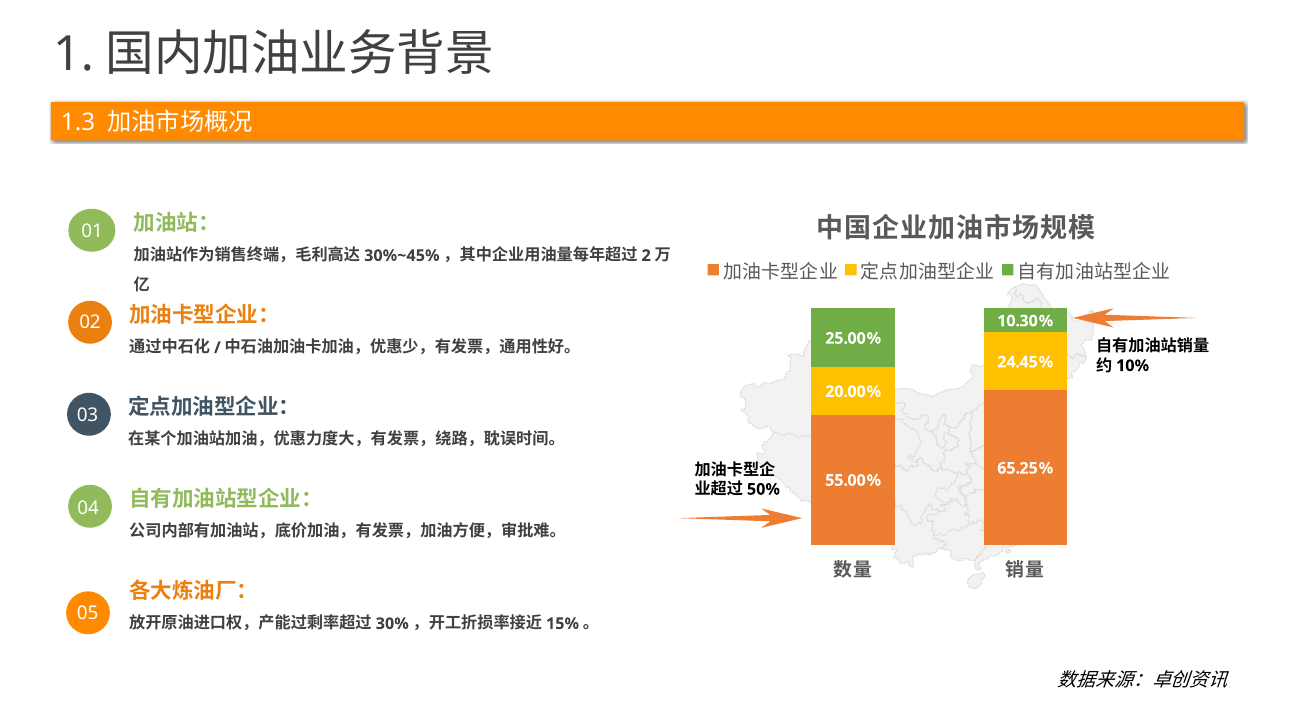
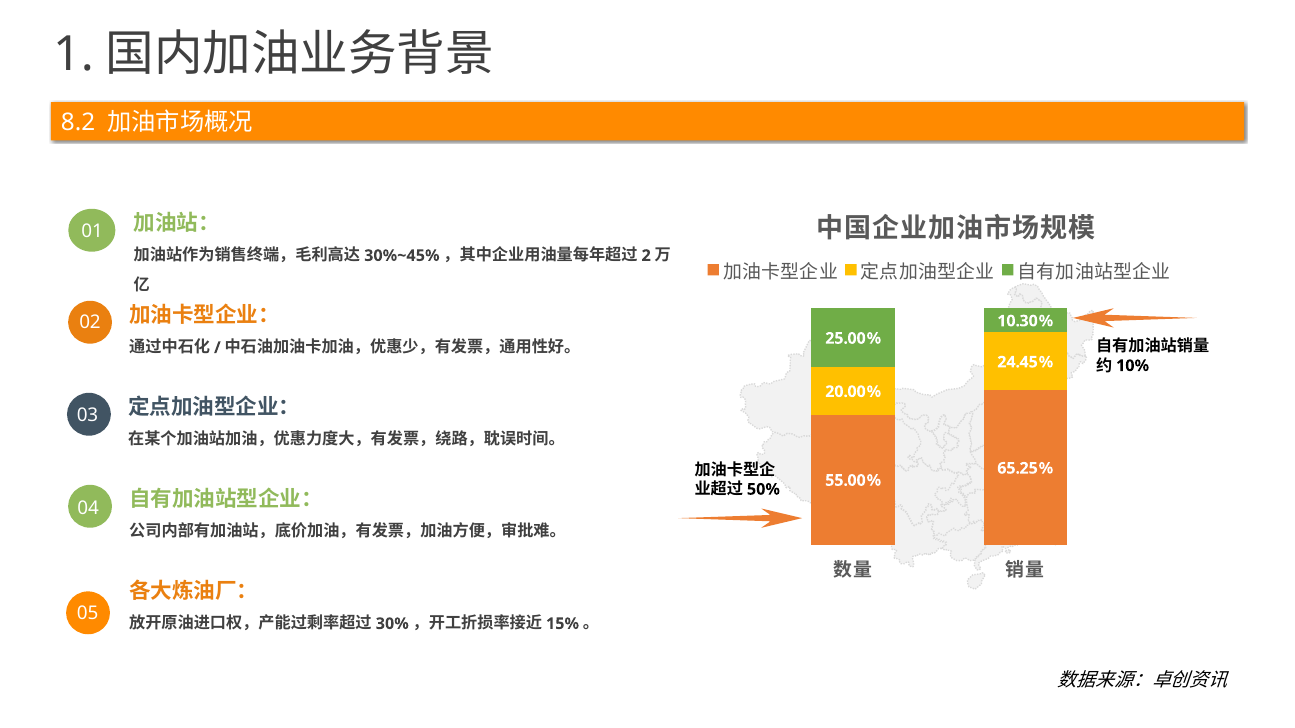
1.3: 1.3 -> 8.2 (78, 123)
